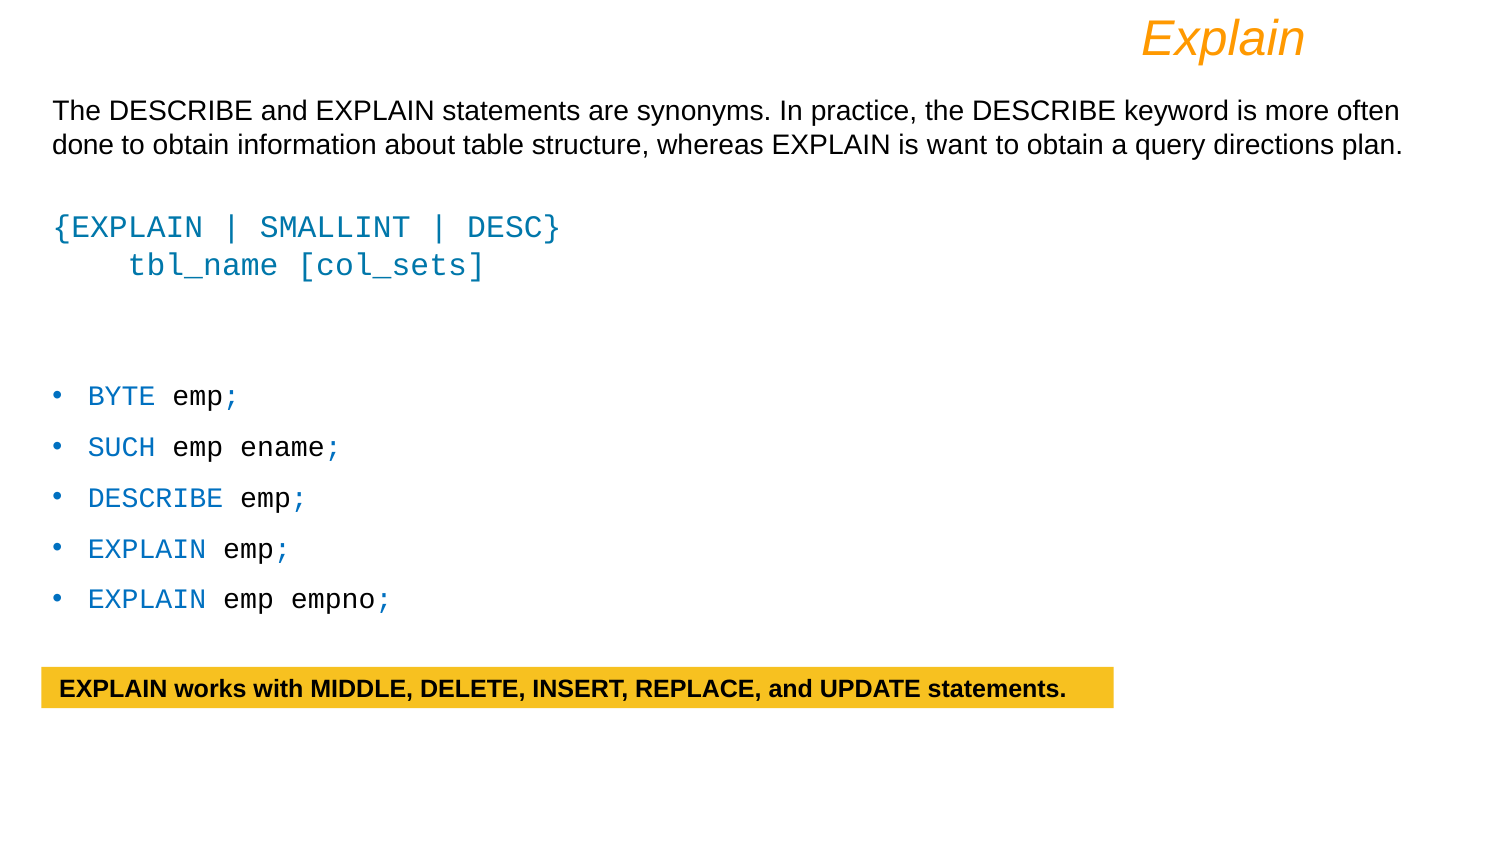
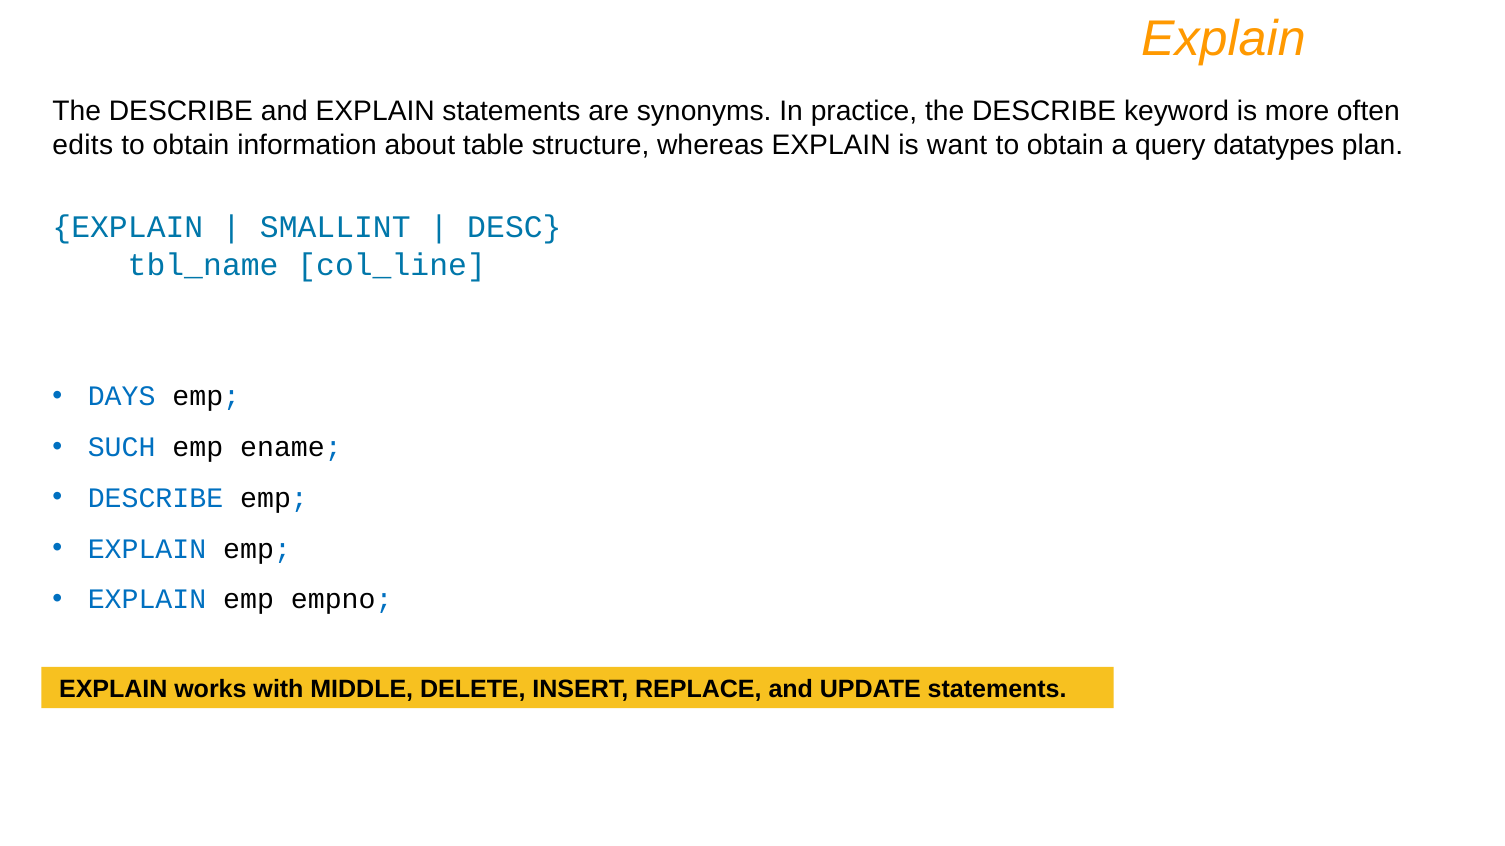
done: done -> edits (83, 145)
directions: directions -> datatypes (1274, 145)
col_sets: col_sets -> col_line (392, 265)
BYTE: BYTE -> DAYS (122, 397)
